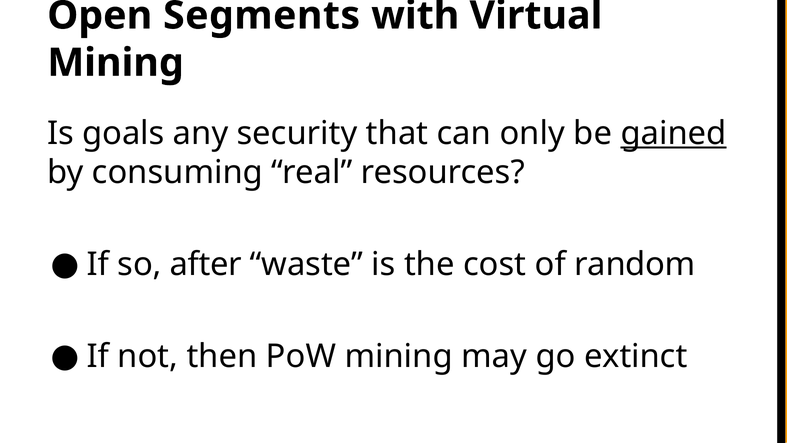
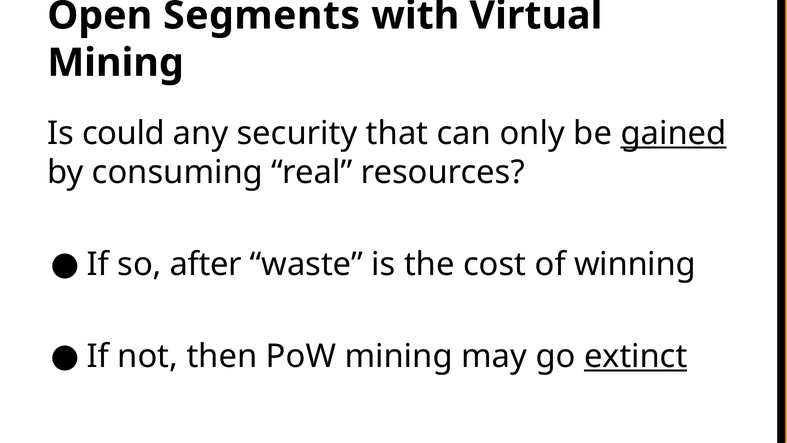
goals: goals -> could (124, 133)
random: random -> winning (635, 264)
extinct underline: none -> present (636, 356)
